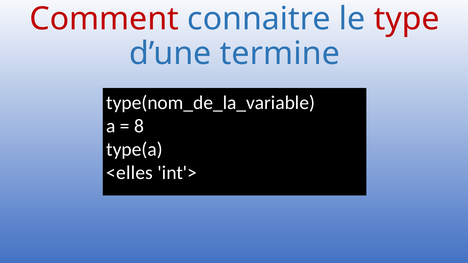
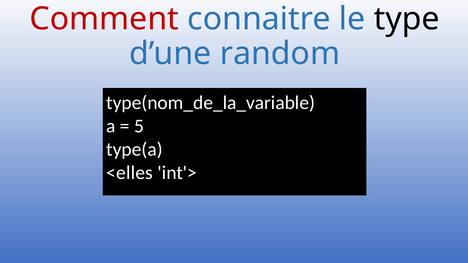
type colour: red -> black (407, 19)
termine: termine -> random (280, 54)
8: 8 -> 5 (139, 126)
